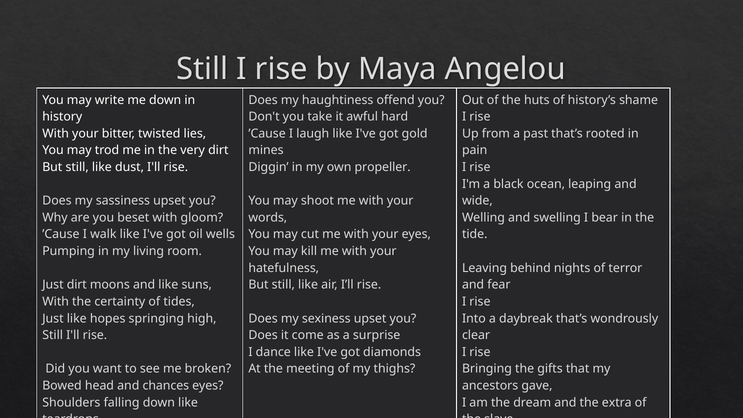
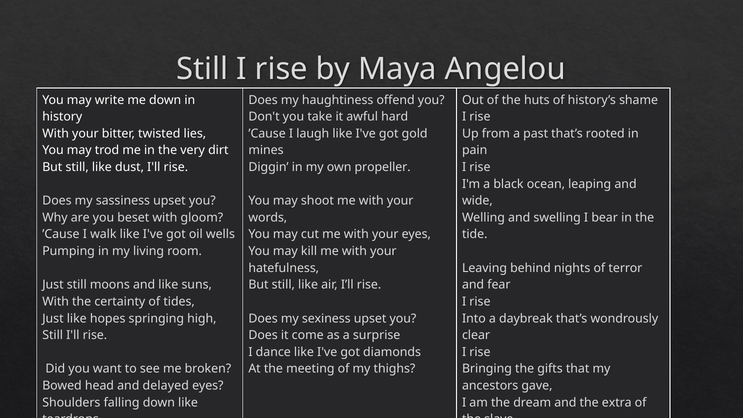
Just dirt: dirt -> still (77, 285)
chances: chances -> delayed (166, 386)
